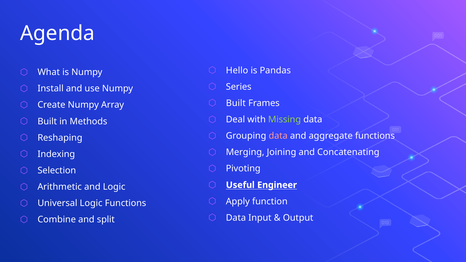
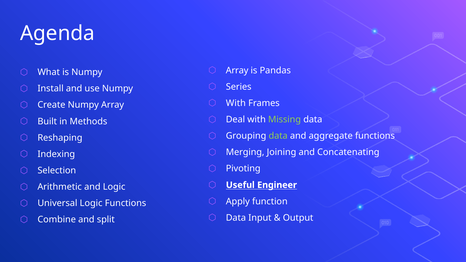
Hello: Hello -> Array (237, 70)
Built: Built -> With (236, 103)
data colour: pink -> light green (278, 136)
